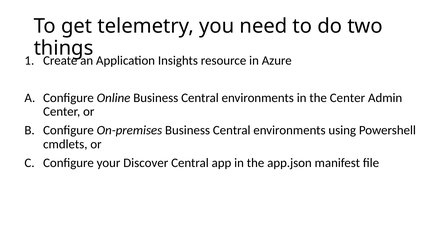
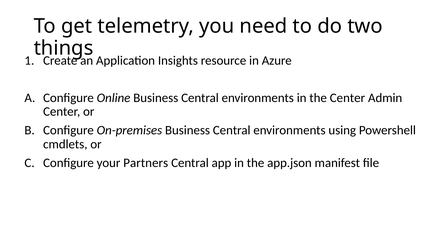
Discover: Discover -> Partners (146, 163)
